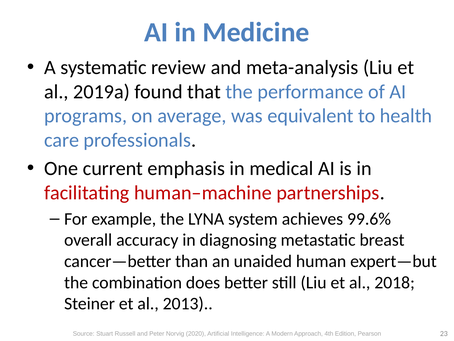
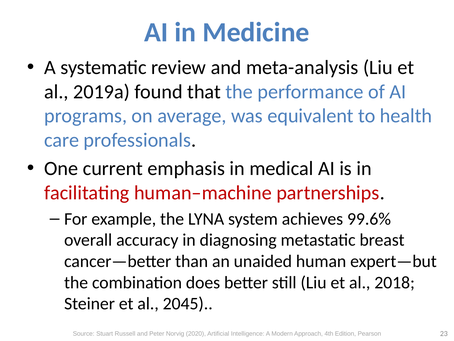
2013: 2013 -> 2045 (188, 303)
